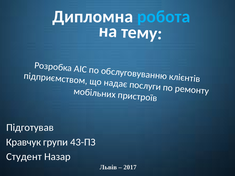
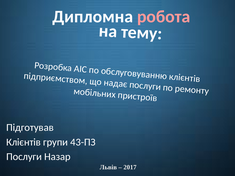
робота colour: light blue -> pink (164, 17)
Кравчук: Кравчук -> Клієнтів (24, 142)
Студент: Студент -> Послуги (24, 157)
